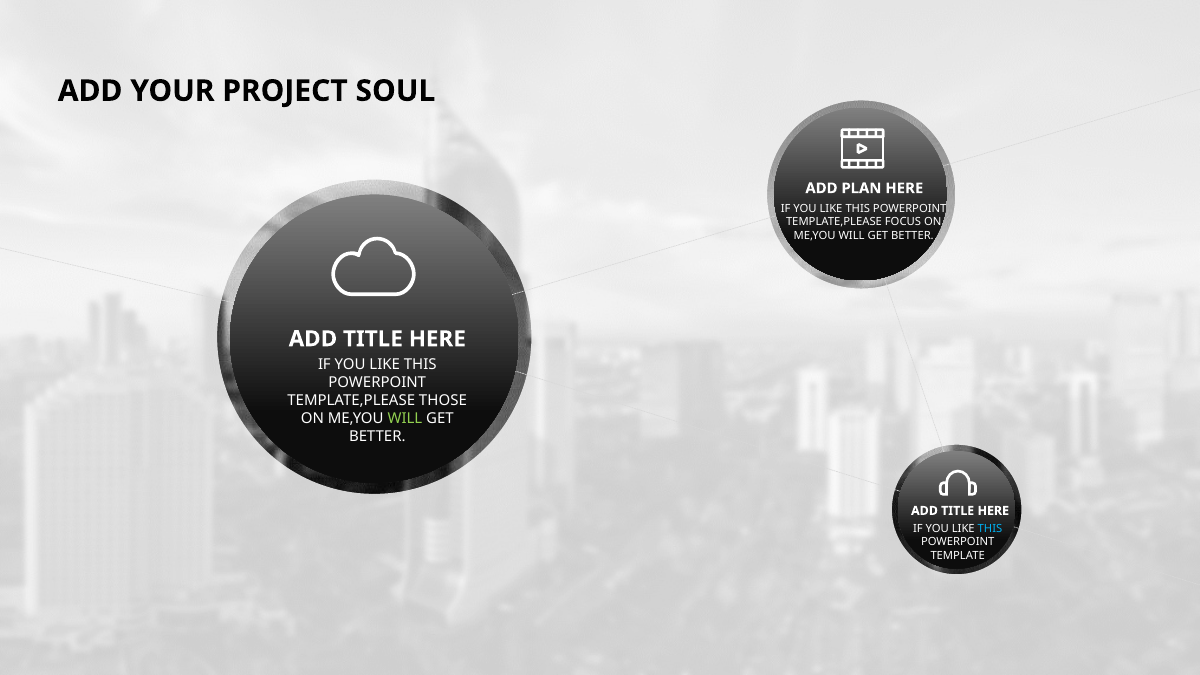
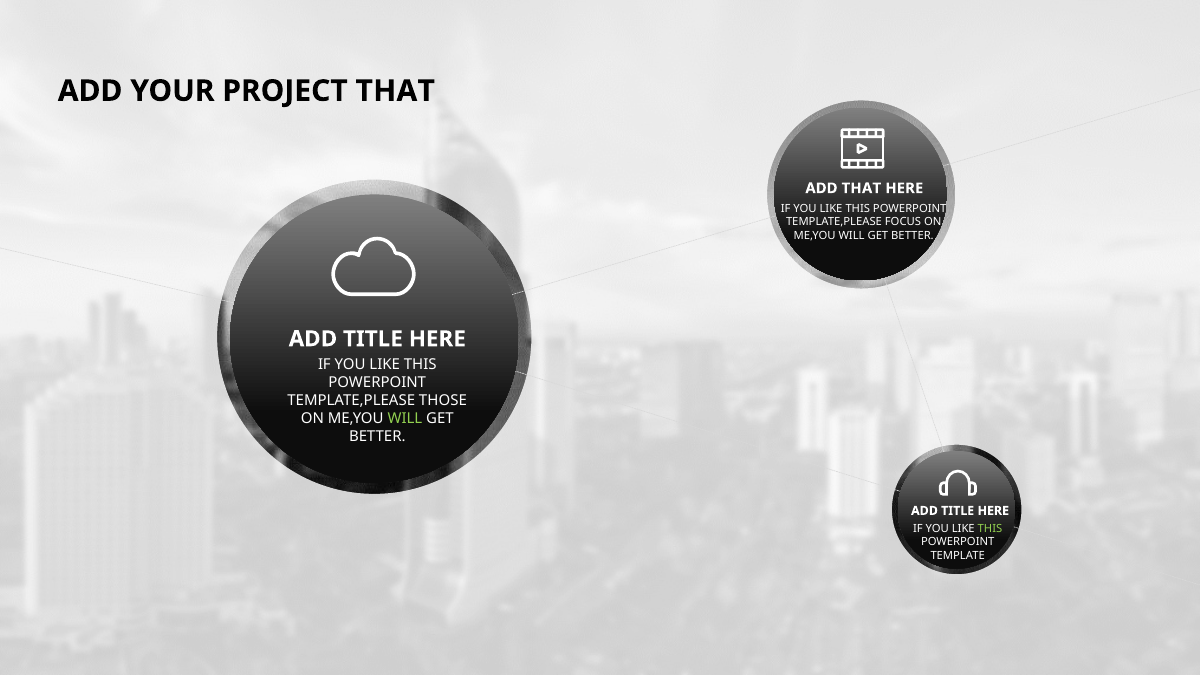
PROJECT SOUL: SOUL -> THAT (395, 91)
ADD PLAN: PLAN -> THAT (861, 188)
THIS colour: light blue -> light green (990, 528)
